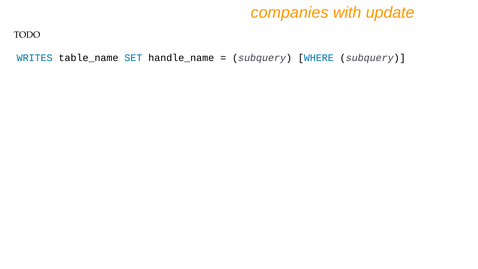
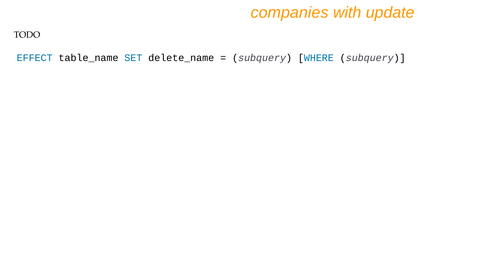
WRITES: WRITES -> EFFECT (35, 58)
handle_name: handle_name -> delete_name (181, 58)
